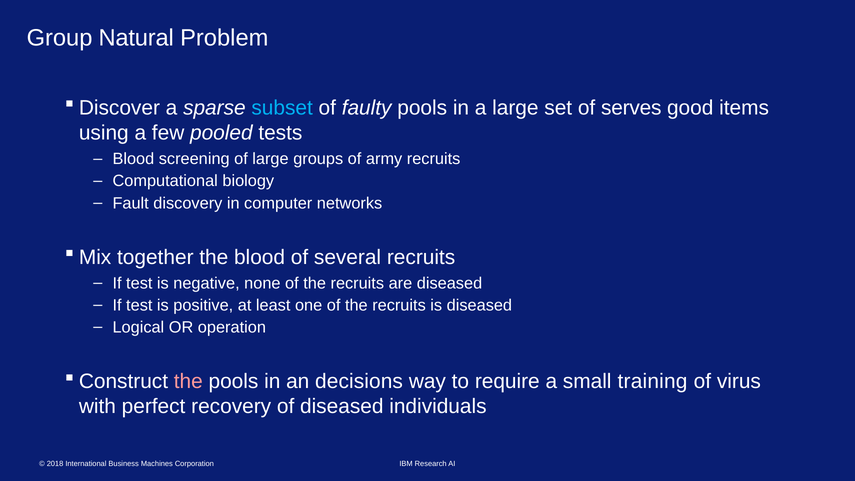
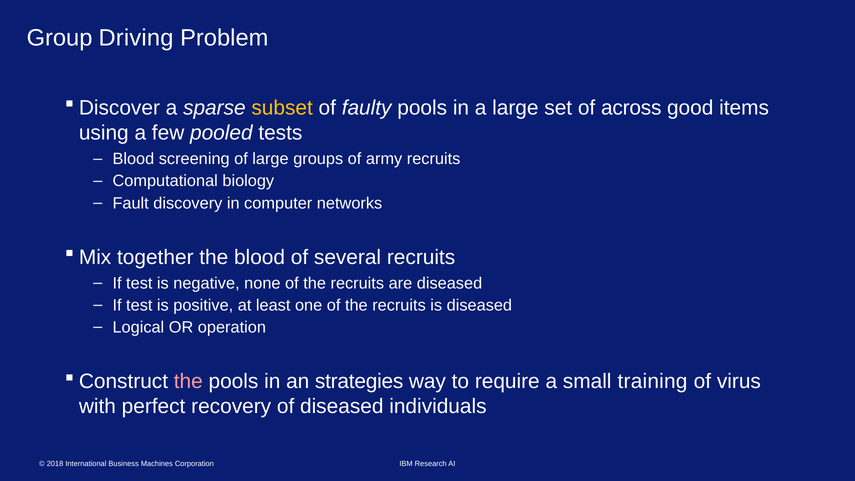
Natural: Natural -> Driving (136, 38)
subset colour: light blue -> yellow (282, 108)
serves: serves -> across (631, 108)
decisions: decisions -> strategies (359, 382)
